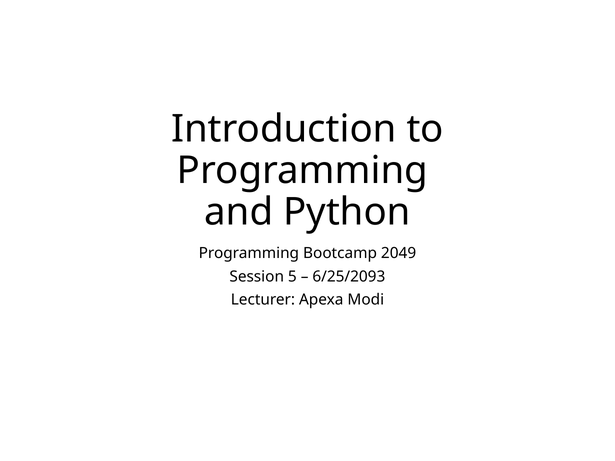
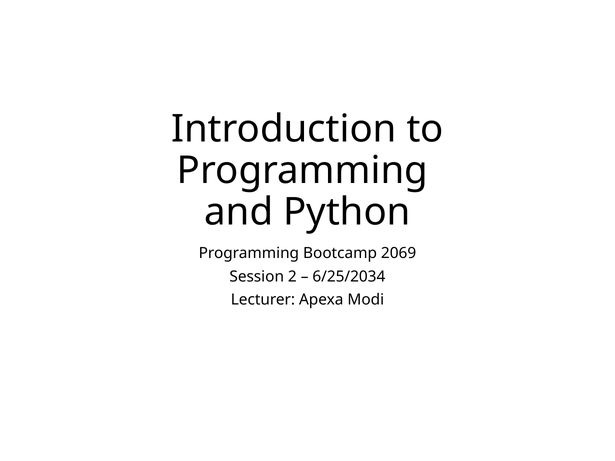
2049: 2049 -> 2069 (399, 254)
5: 5 -> 2 (292, 277)
6/25/2093: 6/25/2093 -> 6/25/2034 (349, 277)
